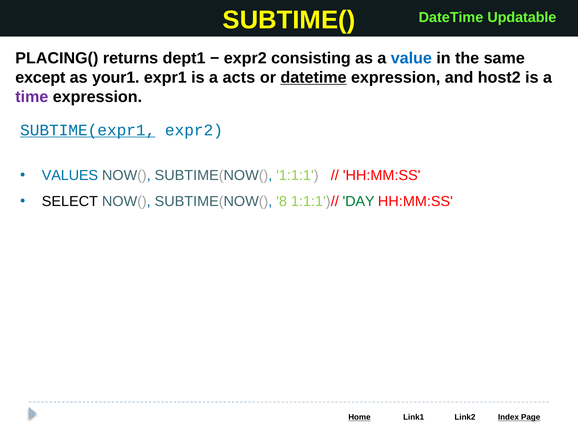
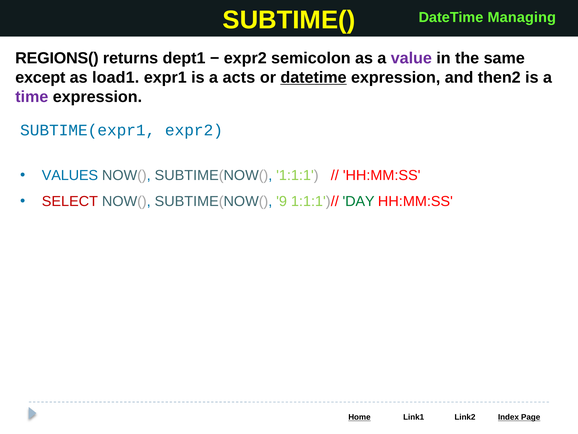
Updatable: Updatable -> Managing (522, 17)
PLACING(: PLACING( -> REGIONS( (57, 58)
consisting: consisting -> semicolon (311, 58)
value colour: blue -> purple (411, 58)
your1: your1 -> load1 (116, 77)
host2: host2 -> then2 (499, 77)
SUBTIME(expr1 underline: present -> none (88, 130)
SELECT colour: black -> red (70, 201)
8: 8 -> 9 (282, 201)
